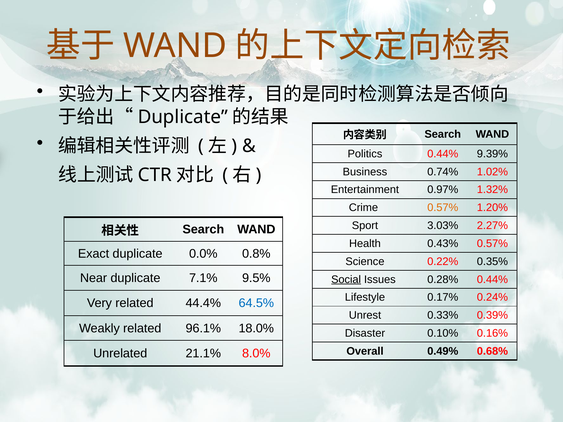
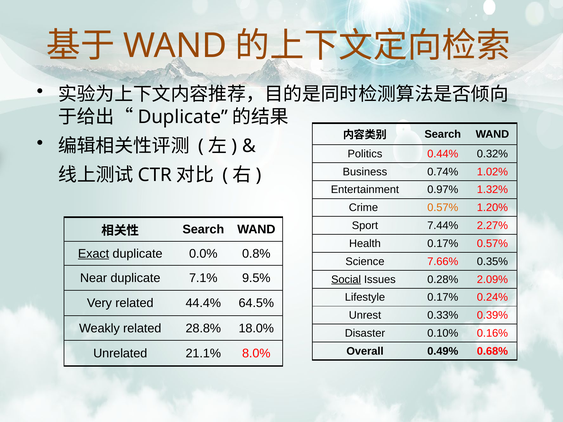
9.39%: 9.39% -> 0.32% (492, 154)
3.03%: 3.03% -> 7.44% (443, 226)
Health 0.43%: 0.43% -> 0.17% (443, 244)
Exact underline: none -> present (94, 254)
0.22%: 0.22% -> 7.66% (443, 262)
0.28% 0.44%: 0.44% -> 2.09% (492, 280)
64.5% colour: blue -> black (256, 303)
96.1%: 96.1% -> 28.8% (203, 328)
